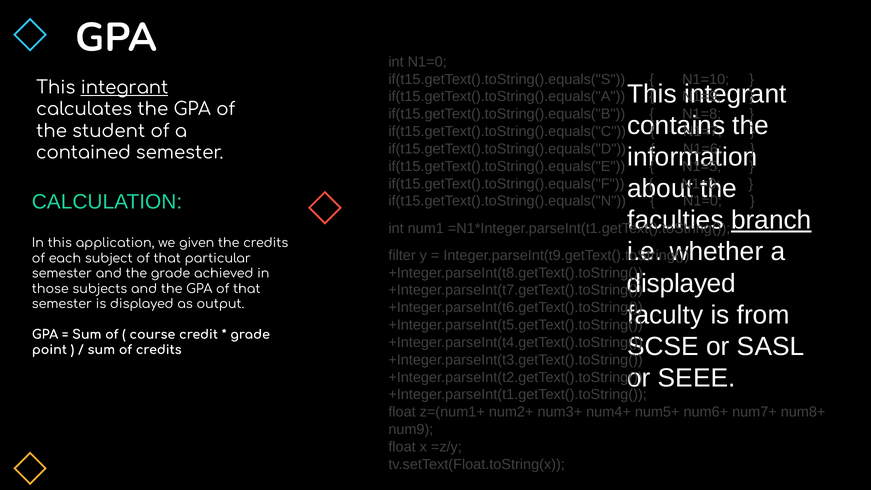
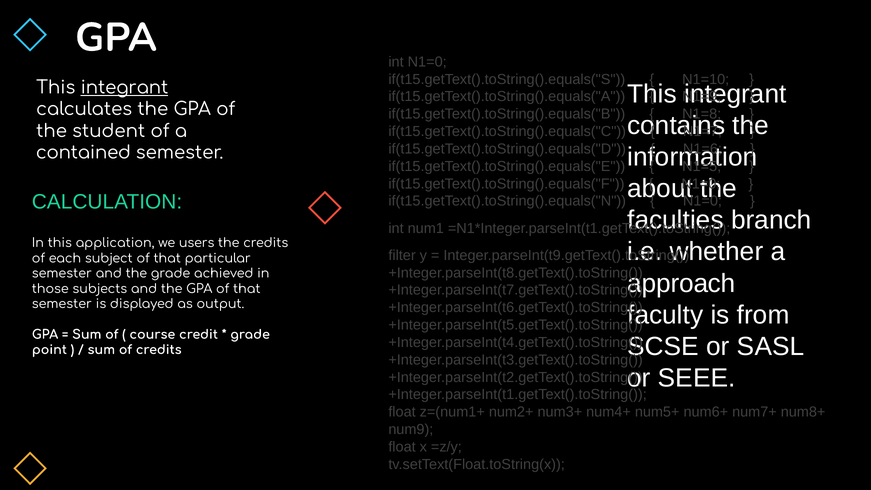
branch underline: present -> none (771, 220)
given: given -> users (197, 243)
displayed: displayed -> approach (681, 283)
